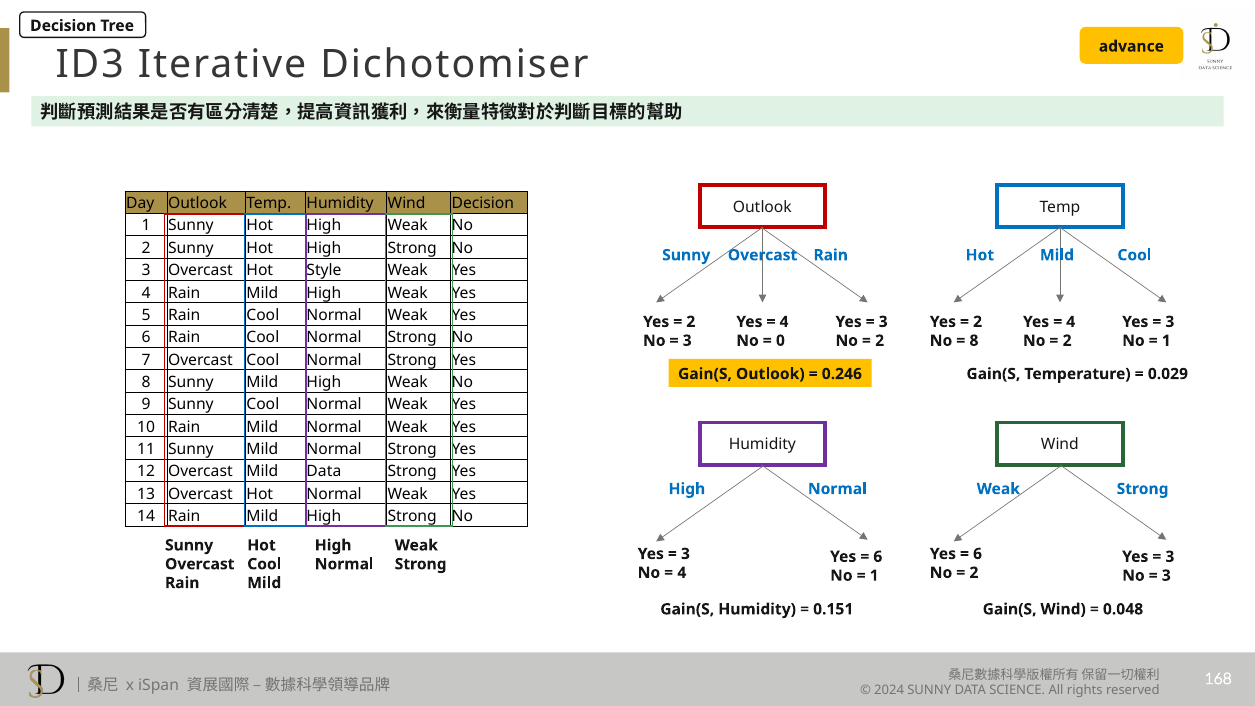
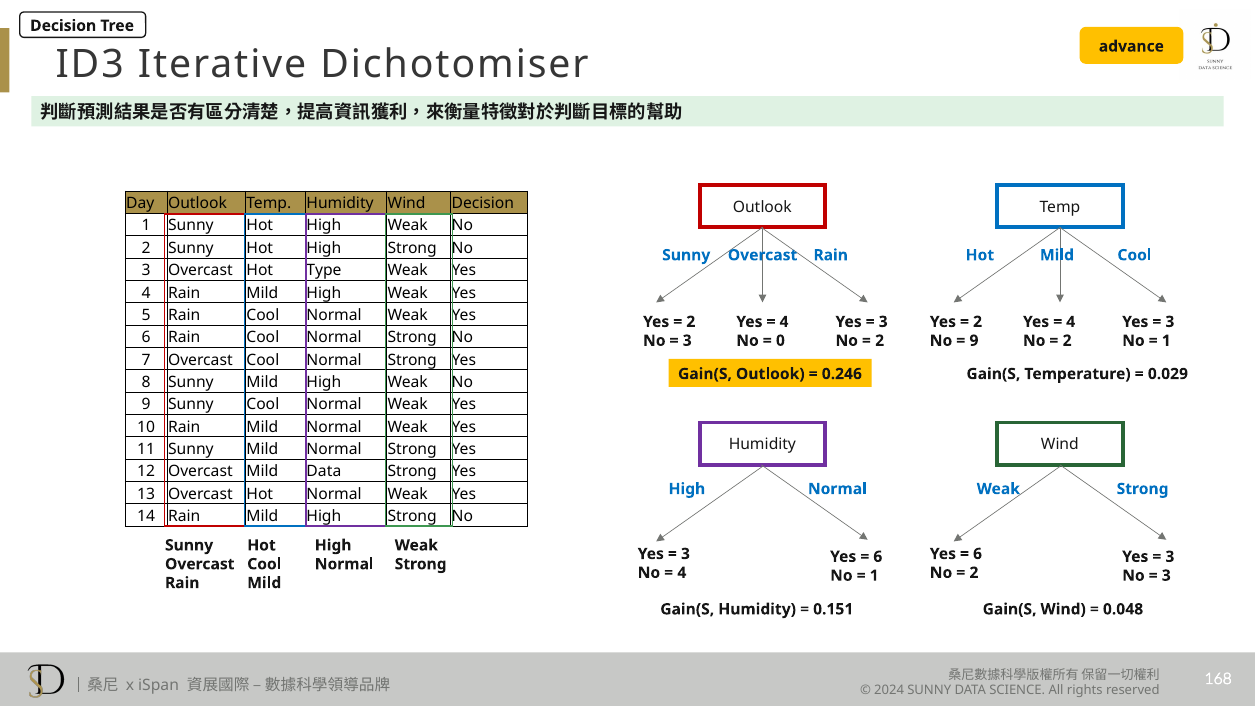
Style: Style -> Type (324, 270)
8: 8 -> 9 (974, 341)
